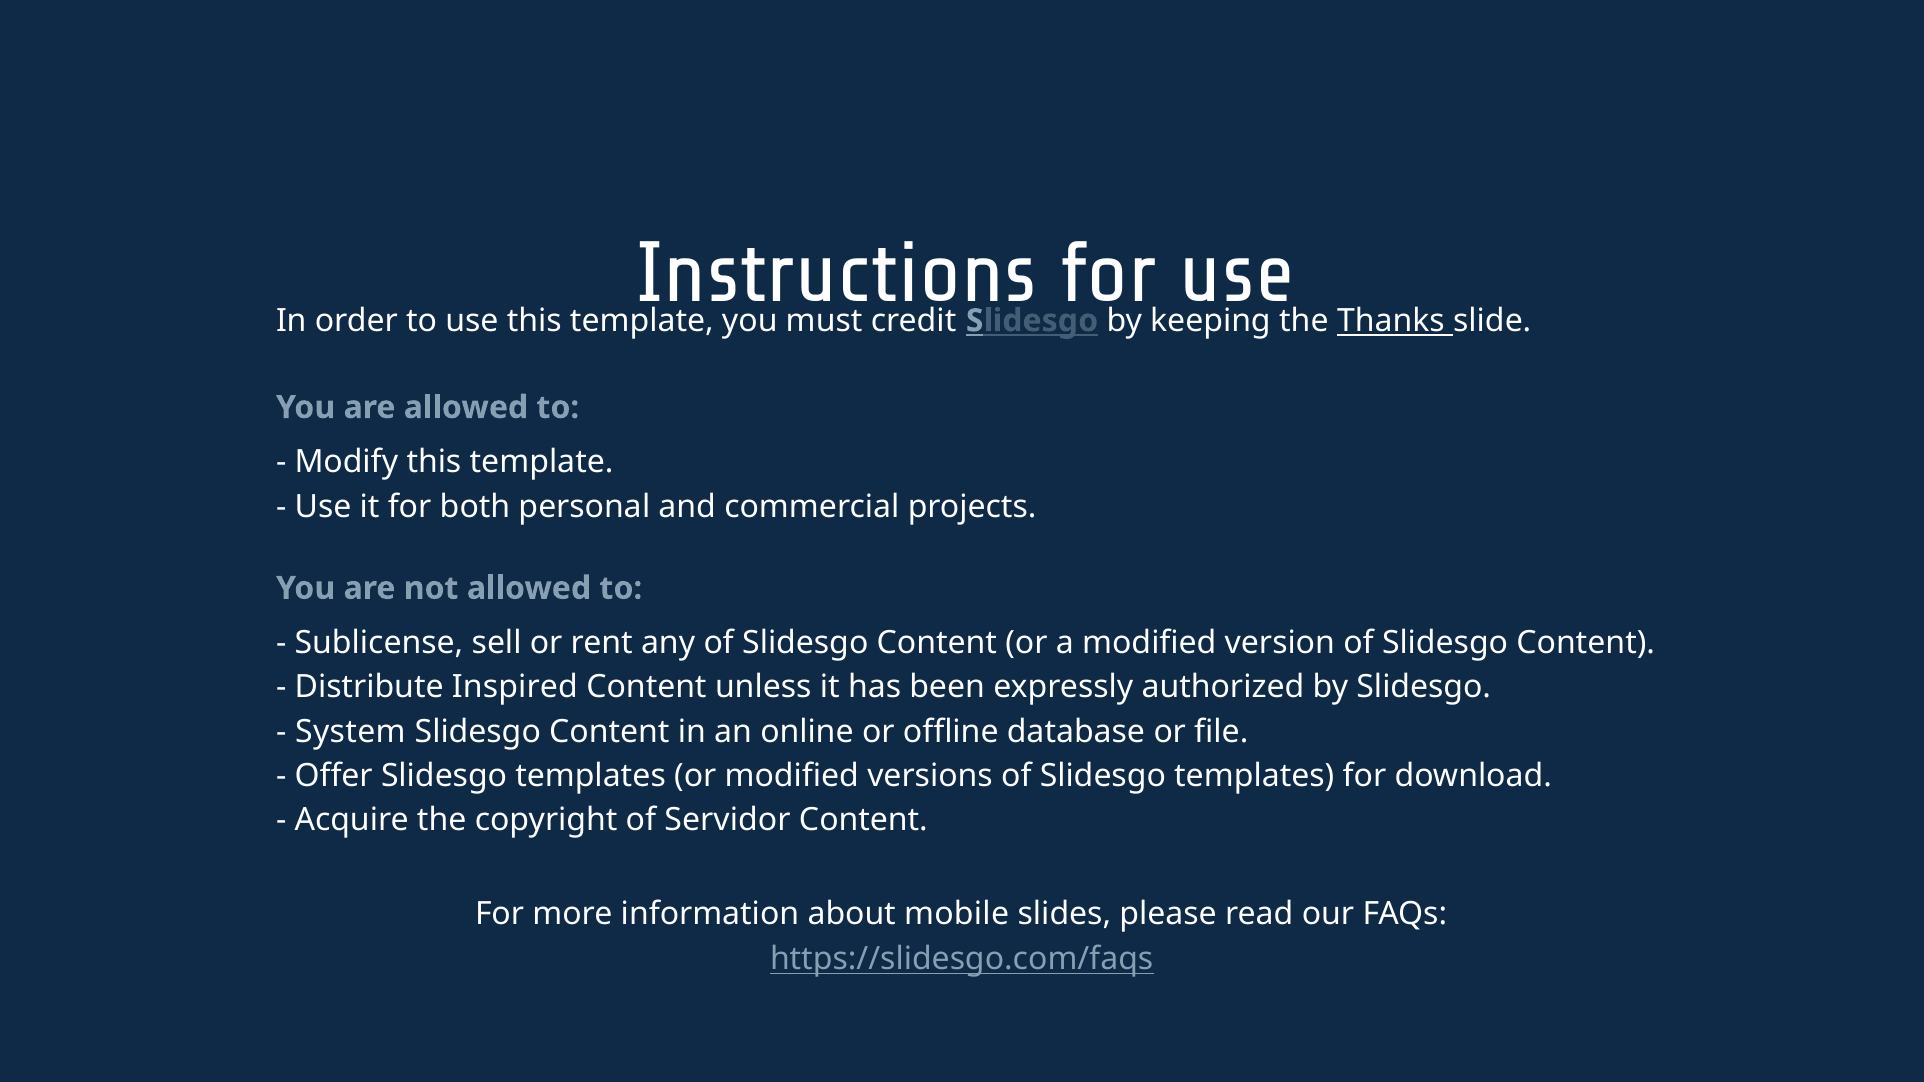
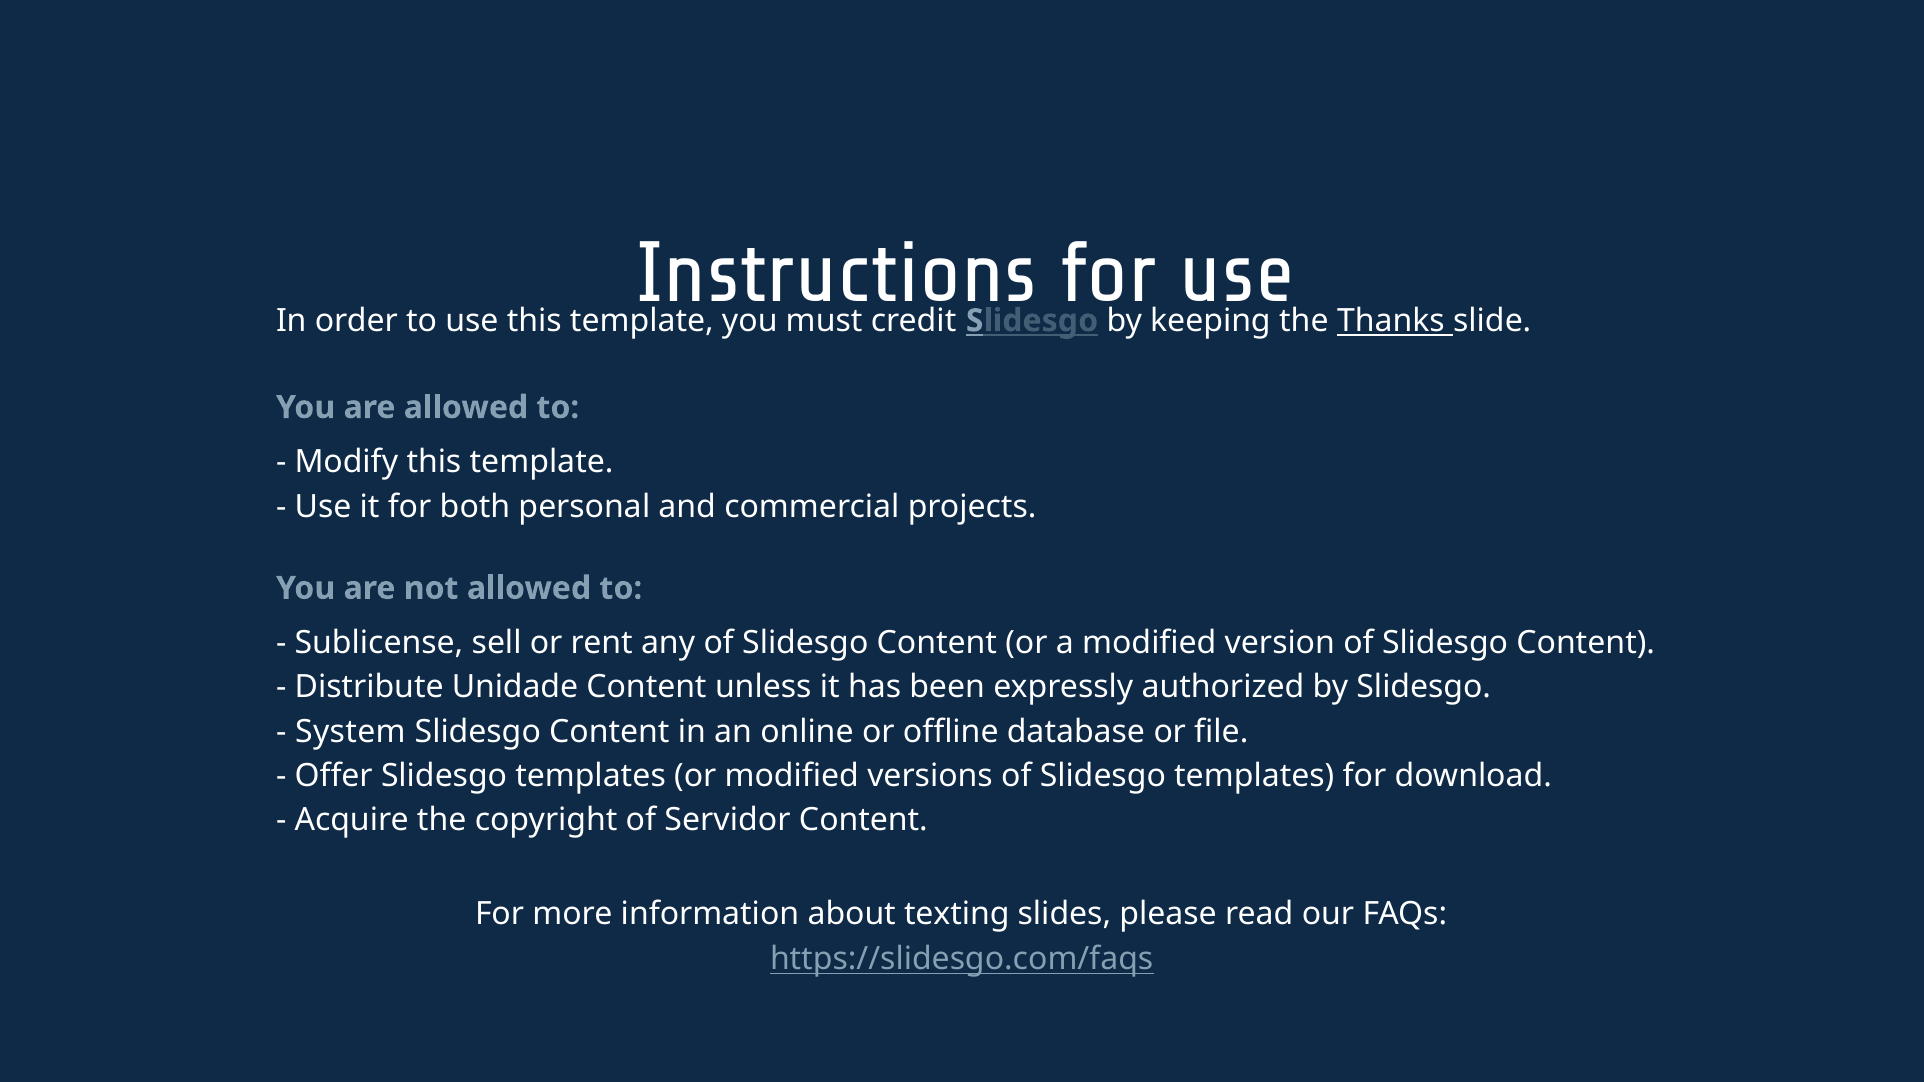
Inspired: Inspired -> Unidade (515, 688)
mobile: mobile -> texting (957, 914)
